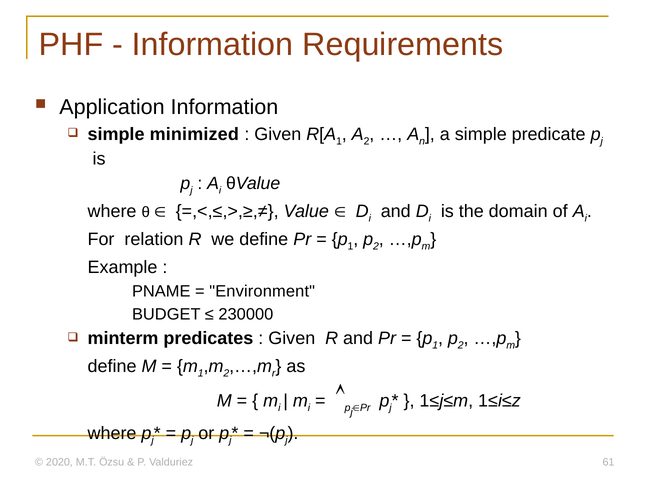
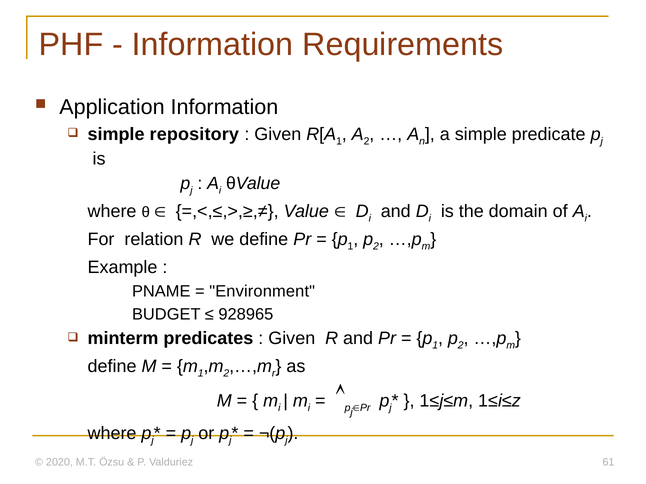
minimized: minimized -> repository (194, 134)
230000: 230000 -> 928965 (246, 315)
